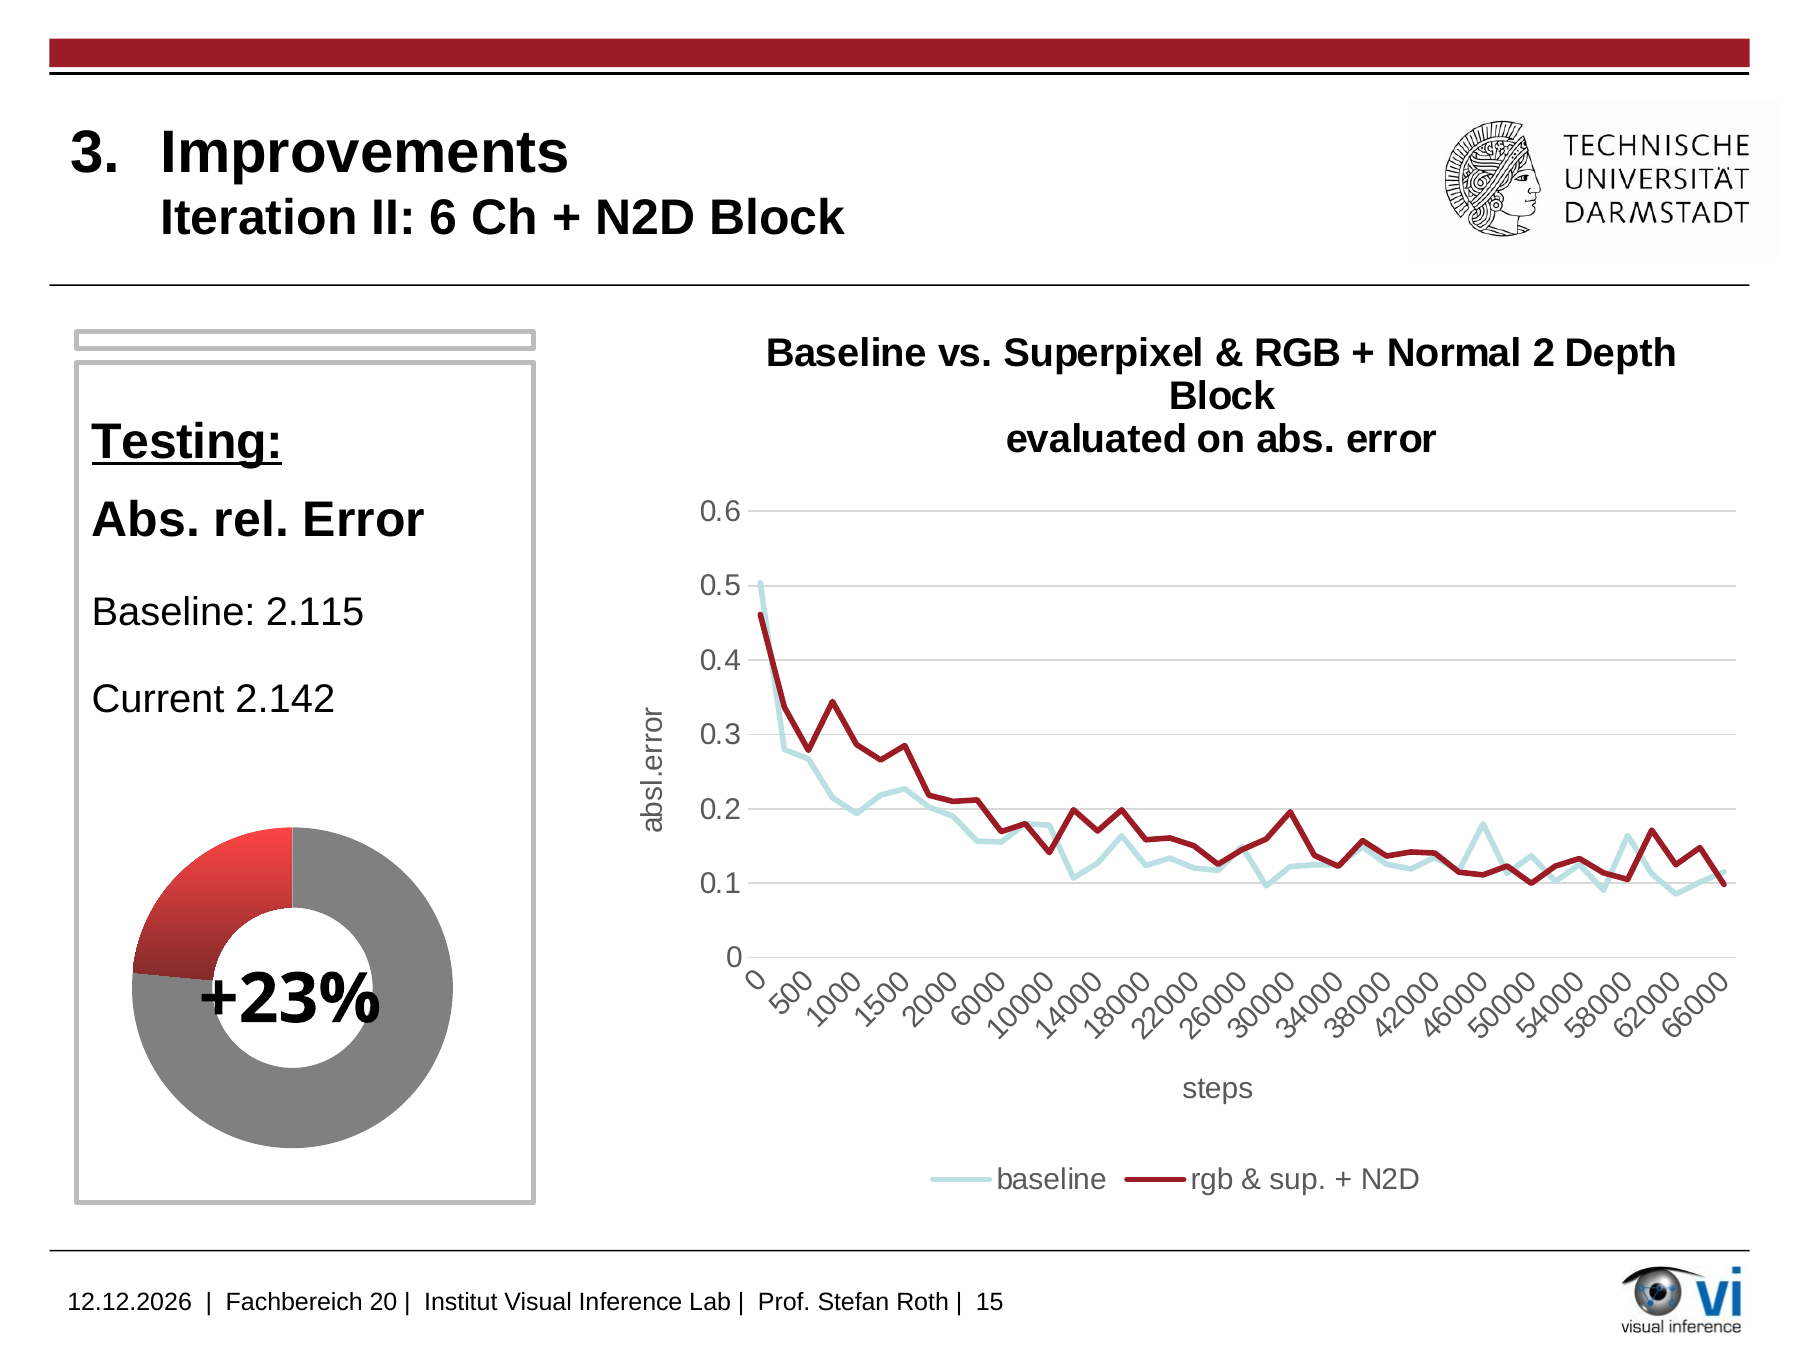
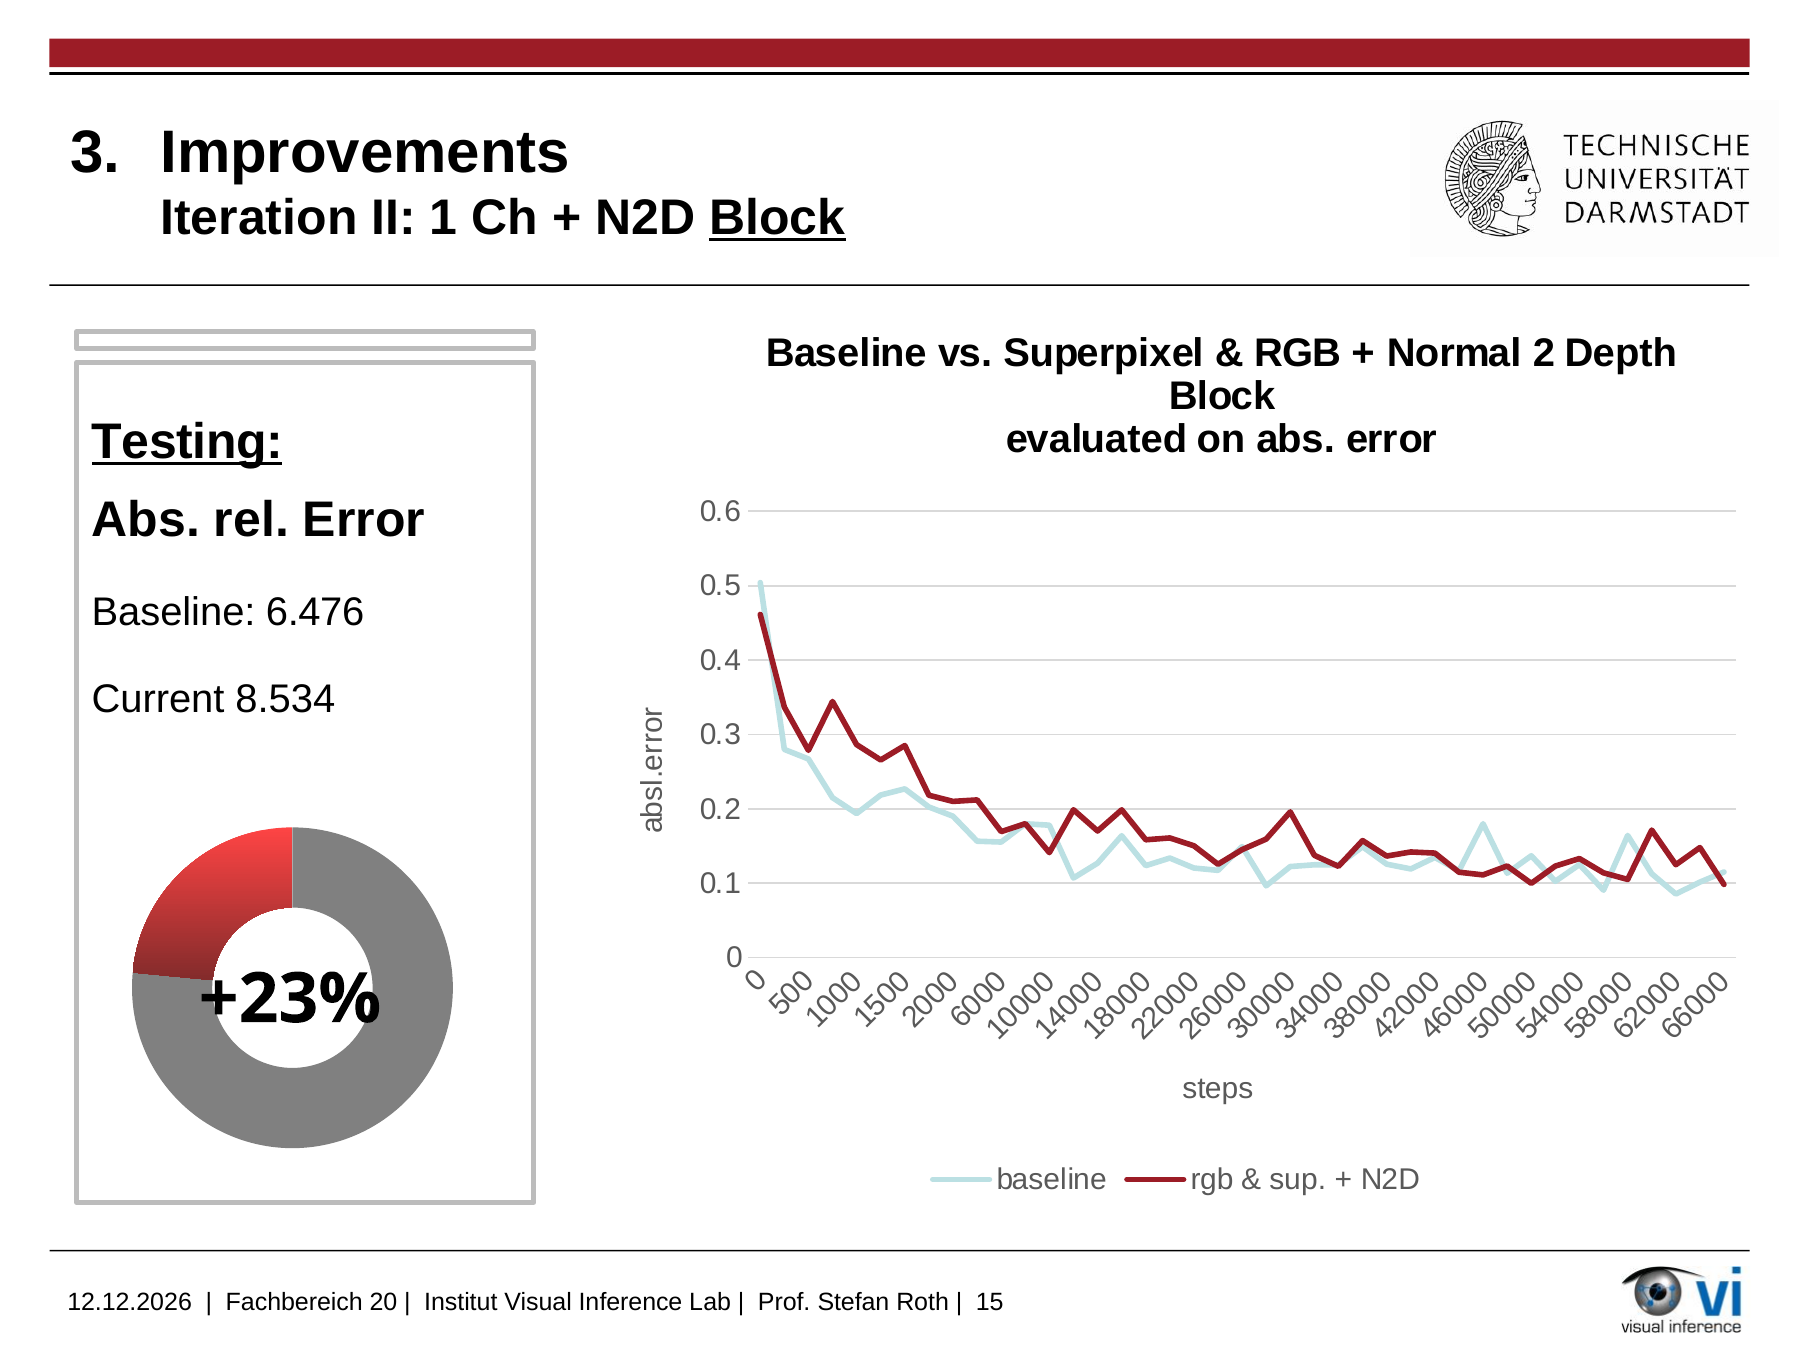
II 6: 6 -> 1 (444, 218)
Block underline: none -> present (777, 218)
2.115: 2.115 -> 6.476 (315, 613)
2.142: 2.142 -> 8.534 (285, 700)
